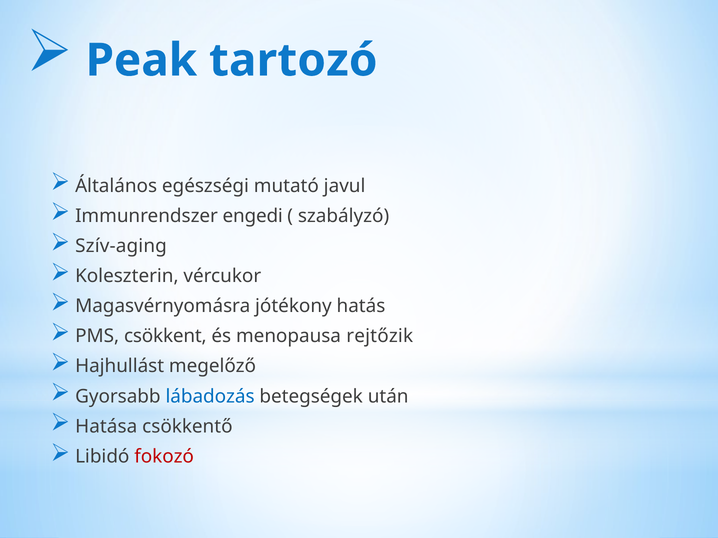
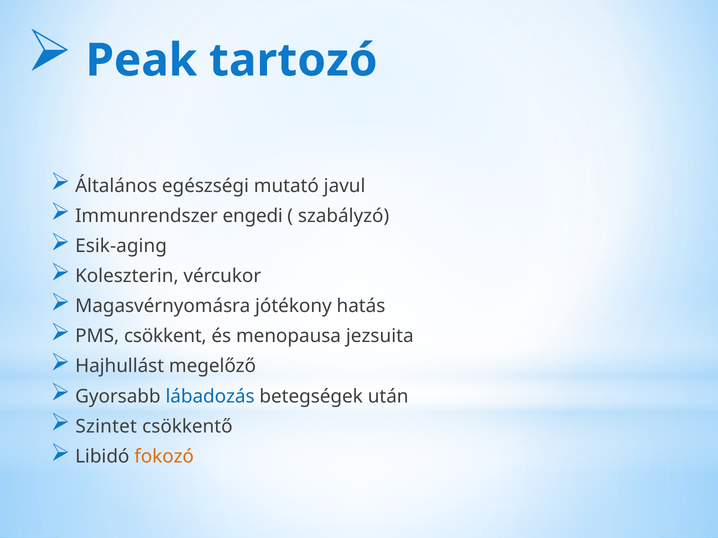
Szív-aging: Szív-aging -> Esik-aging (121, 246)
rejtőzik: rejtőzik -> jezsuita (380, 336)
Hatása: Hatása -> Szintet (106, 427)
fokozó colour: red -> orange (164, 457)
